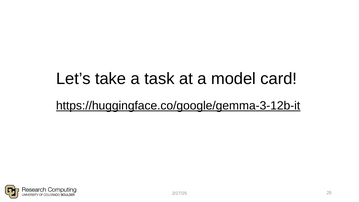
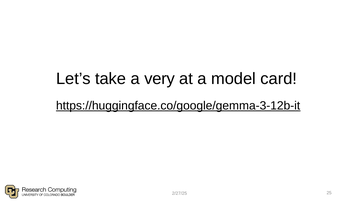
task: task -> very (160, 79)
